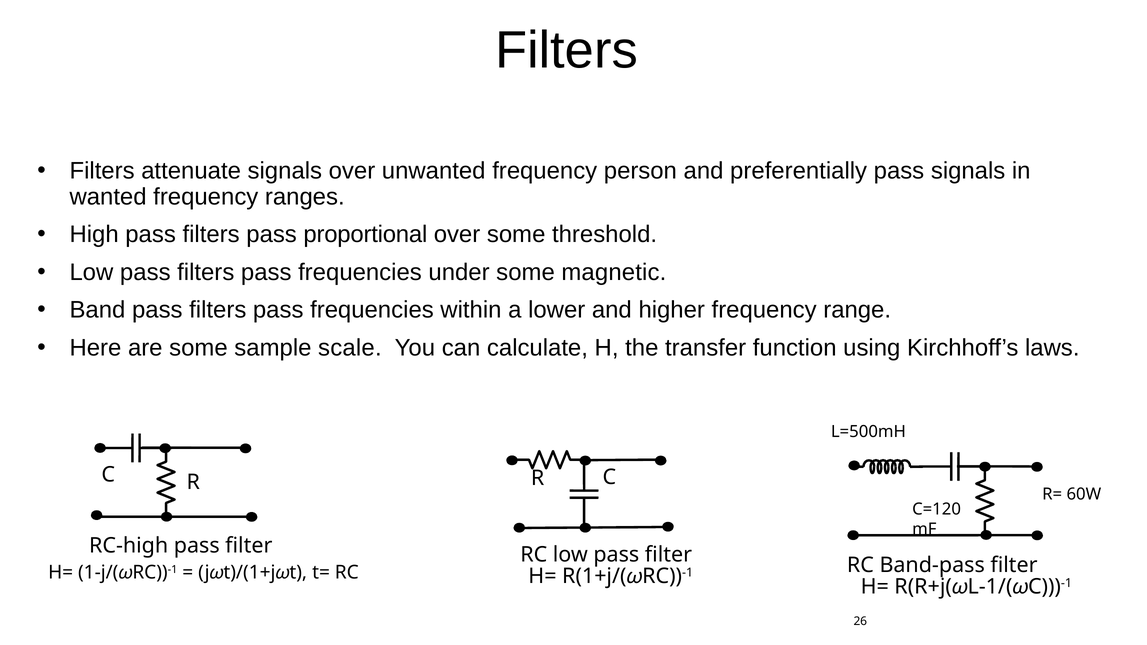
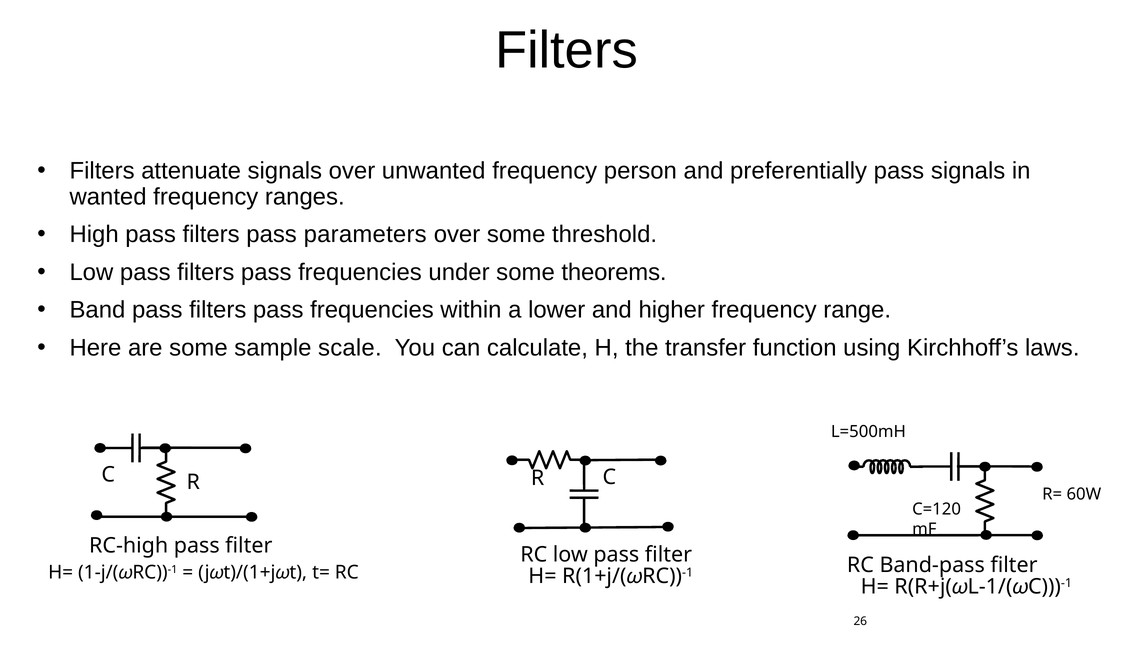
proportional: proportional -> parameters (365, 235)
magnetic: magnetic -> theorems (614, 272)
